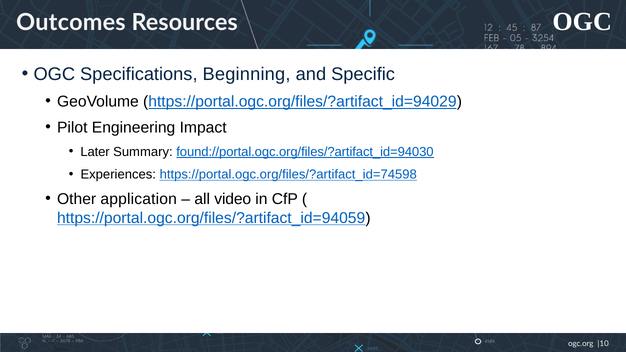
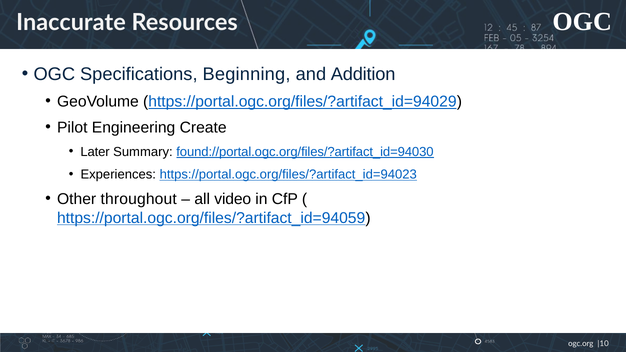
Outcomes: Outcomes -> Inaccurate (71, 22)
Specific: Specific -> Addition (363, 74)
Impact: Impact -> Create (203, 128)
https://portal.ogc.org/files/?artifact_id=74598: https://portal.ogc.org/files/?artifact_id=74598 -> https://portal.ogc.org/files/?artifact_id=94023 (288, 175)
application: application -> throughout (139, 199)
